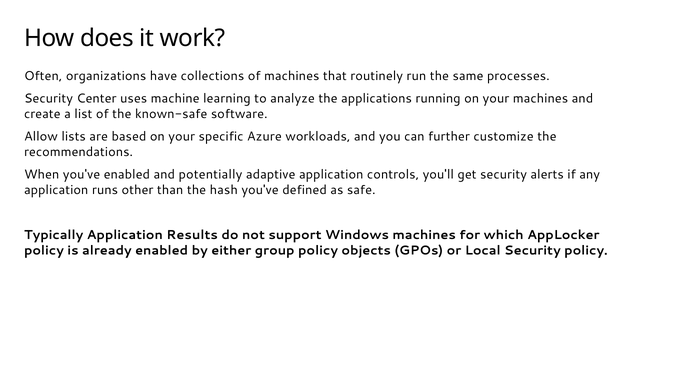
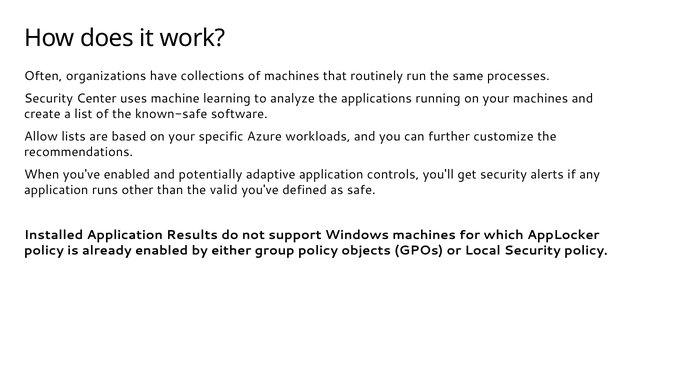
hash: hash -> valid (224, 190)
Typically: Typically -> Installed (54, 235)
